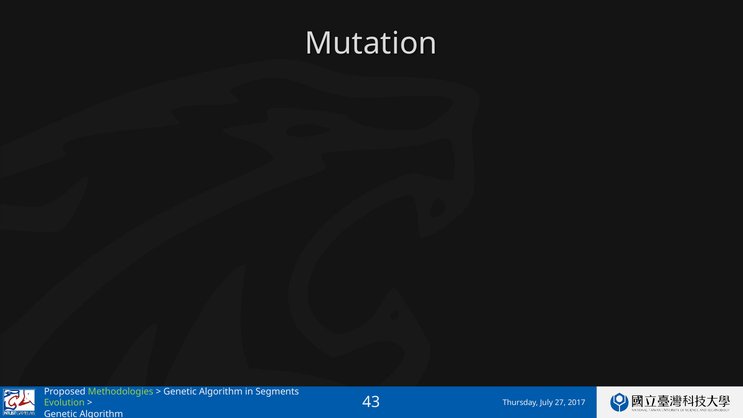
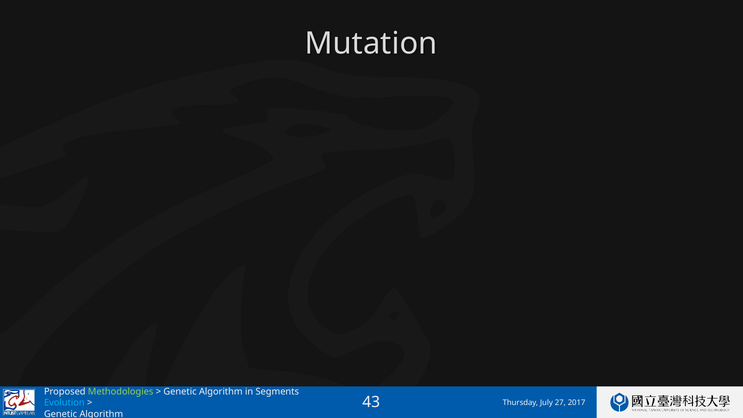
Evolution colour: light green -> light blue (64, 403)
